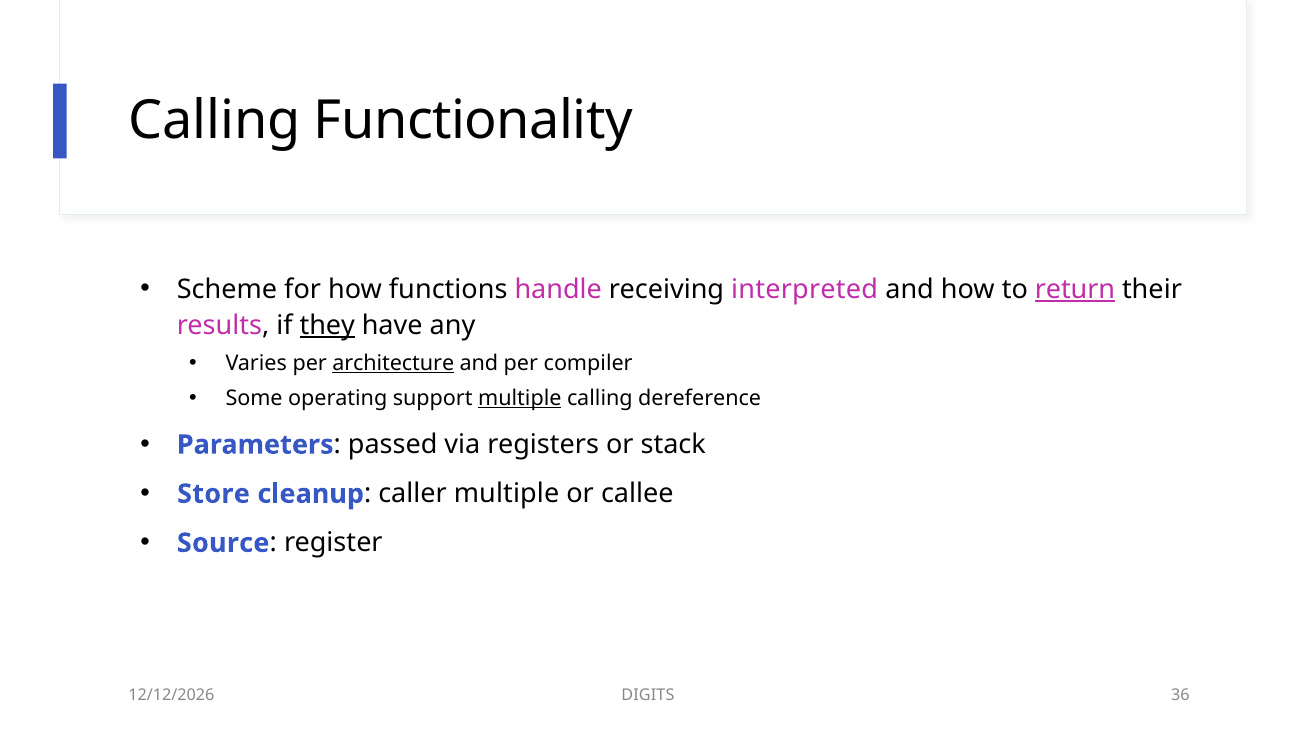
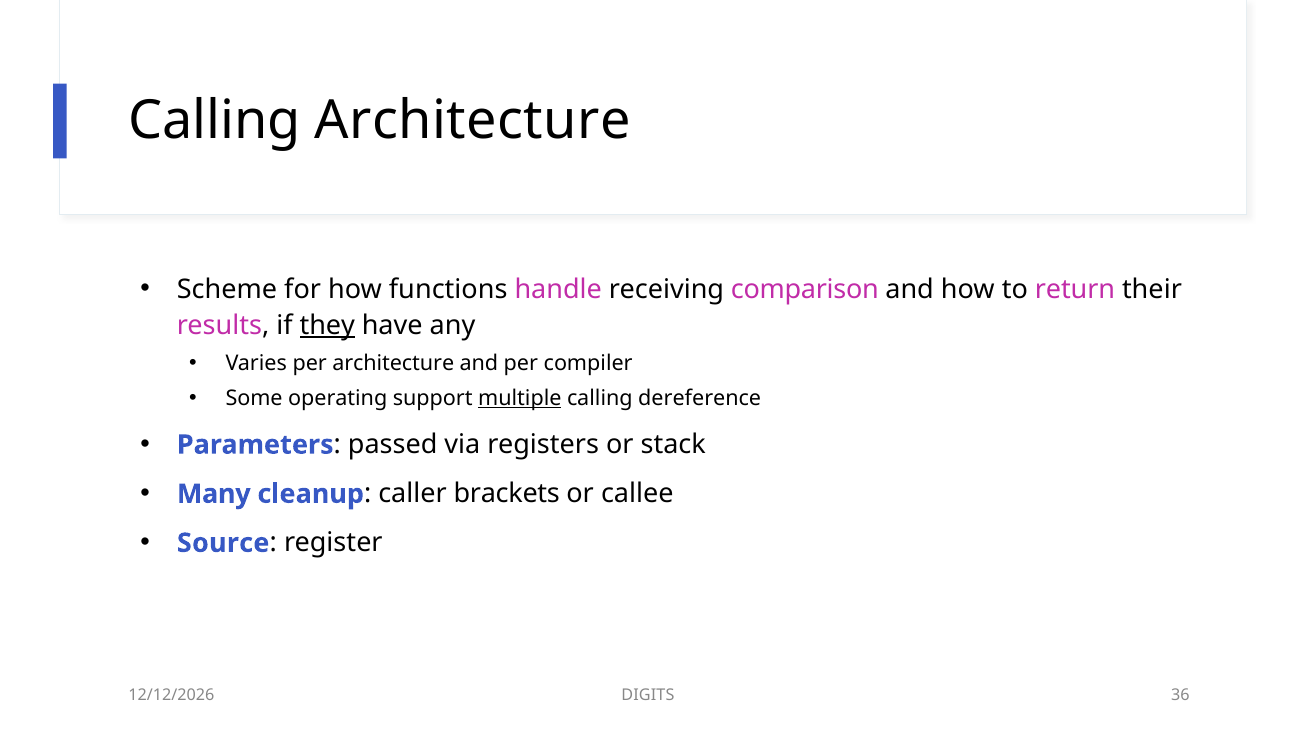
Calling Functionality: Functionality -> Architecture (473, 121)
interpreted: interpreted -> comparison (805, 290)
return underline: present -> none (1075, 290)
architecture underline: present -> none (393, 363)
Store: Store -> Many (214, 494)
caller multiple: multiple -> brackets (507, 494)
